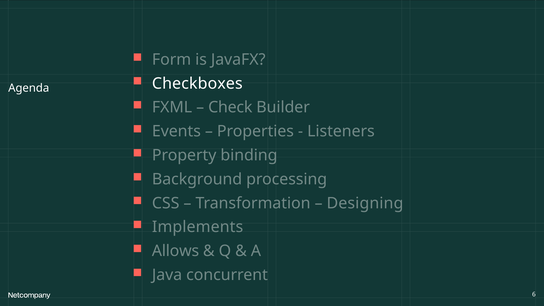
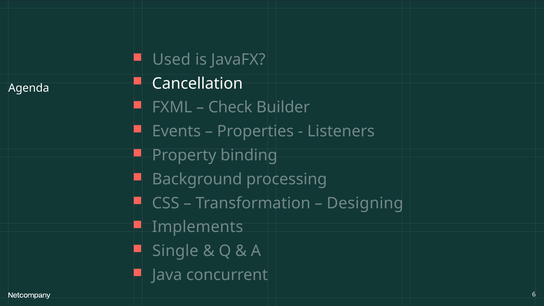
Form: Form -> Used (171, 60)
Checkboxes: Checkboxes -> Cancellation (197, 83)
Allows: Allows -> Single (175, 251)
